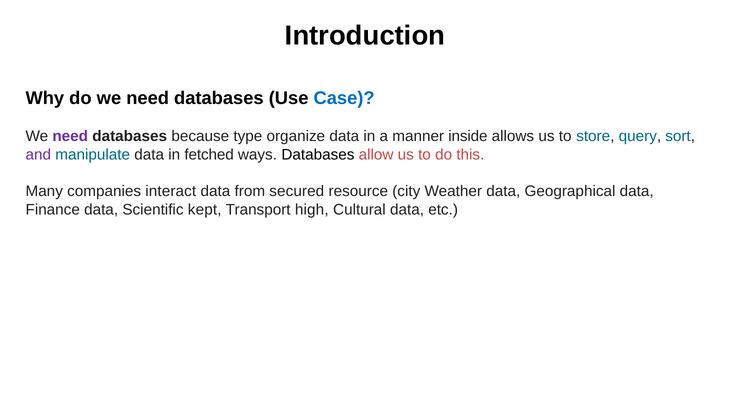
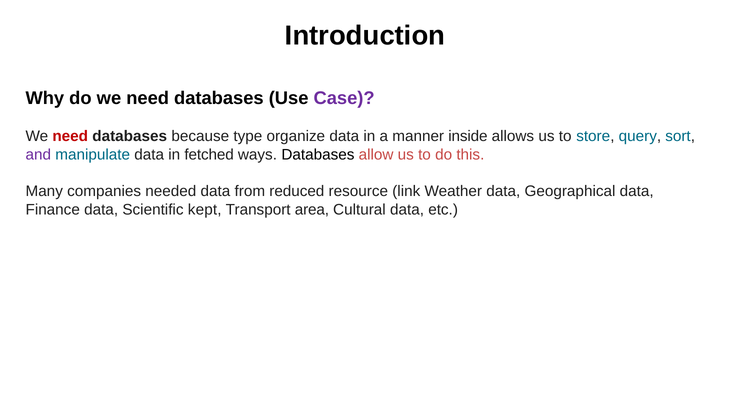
Case colour: blue -> purple (344, 98)
need colour: purple -> red (70, 136)
interact: interact -> needed (171, 191)
secured: secured -> reduced (297, 191)
city: city -> link (406, 191)
high: high -> area (312, 210)
